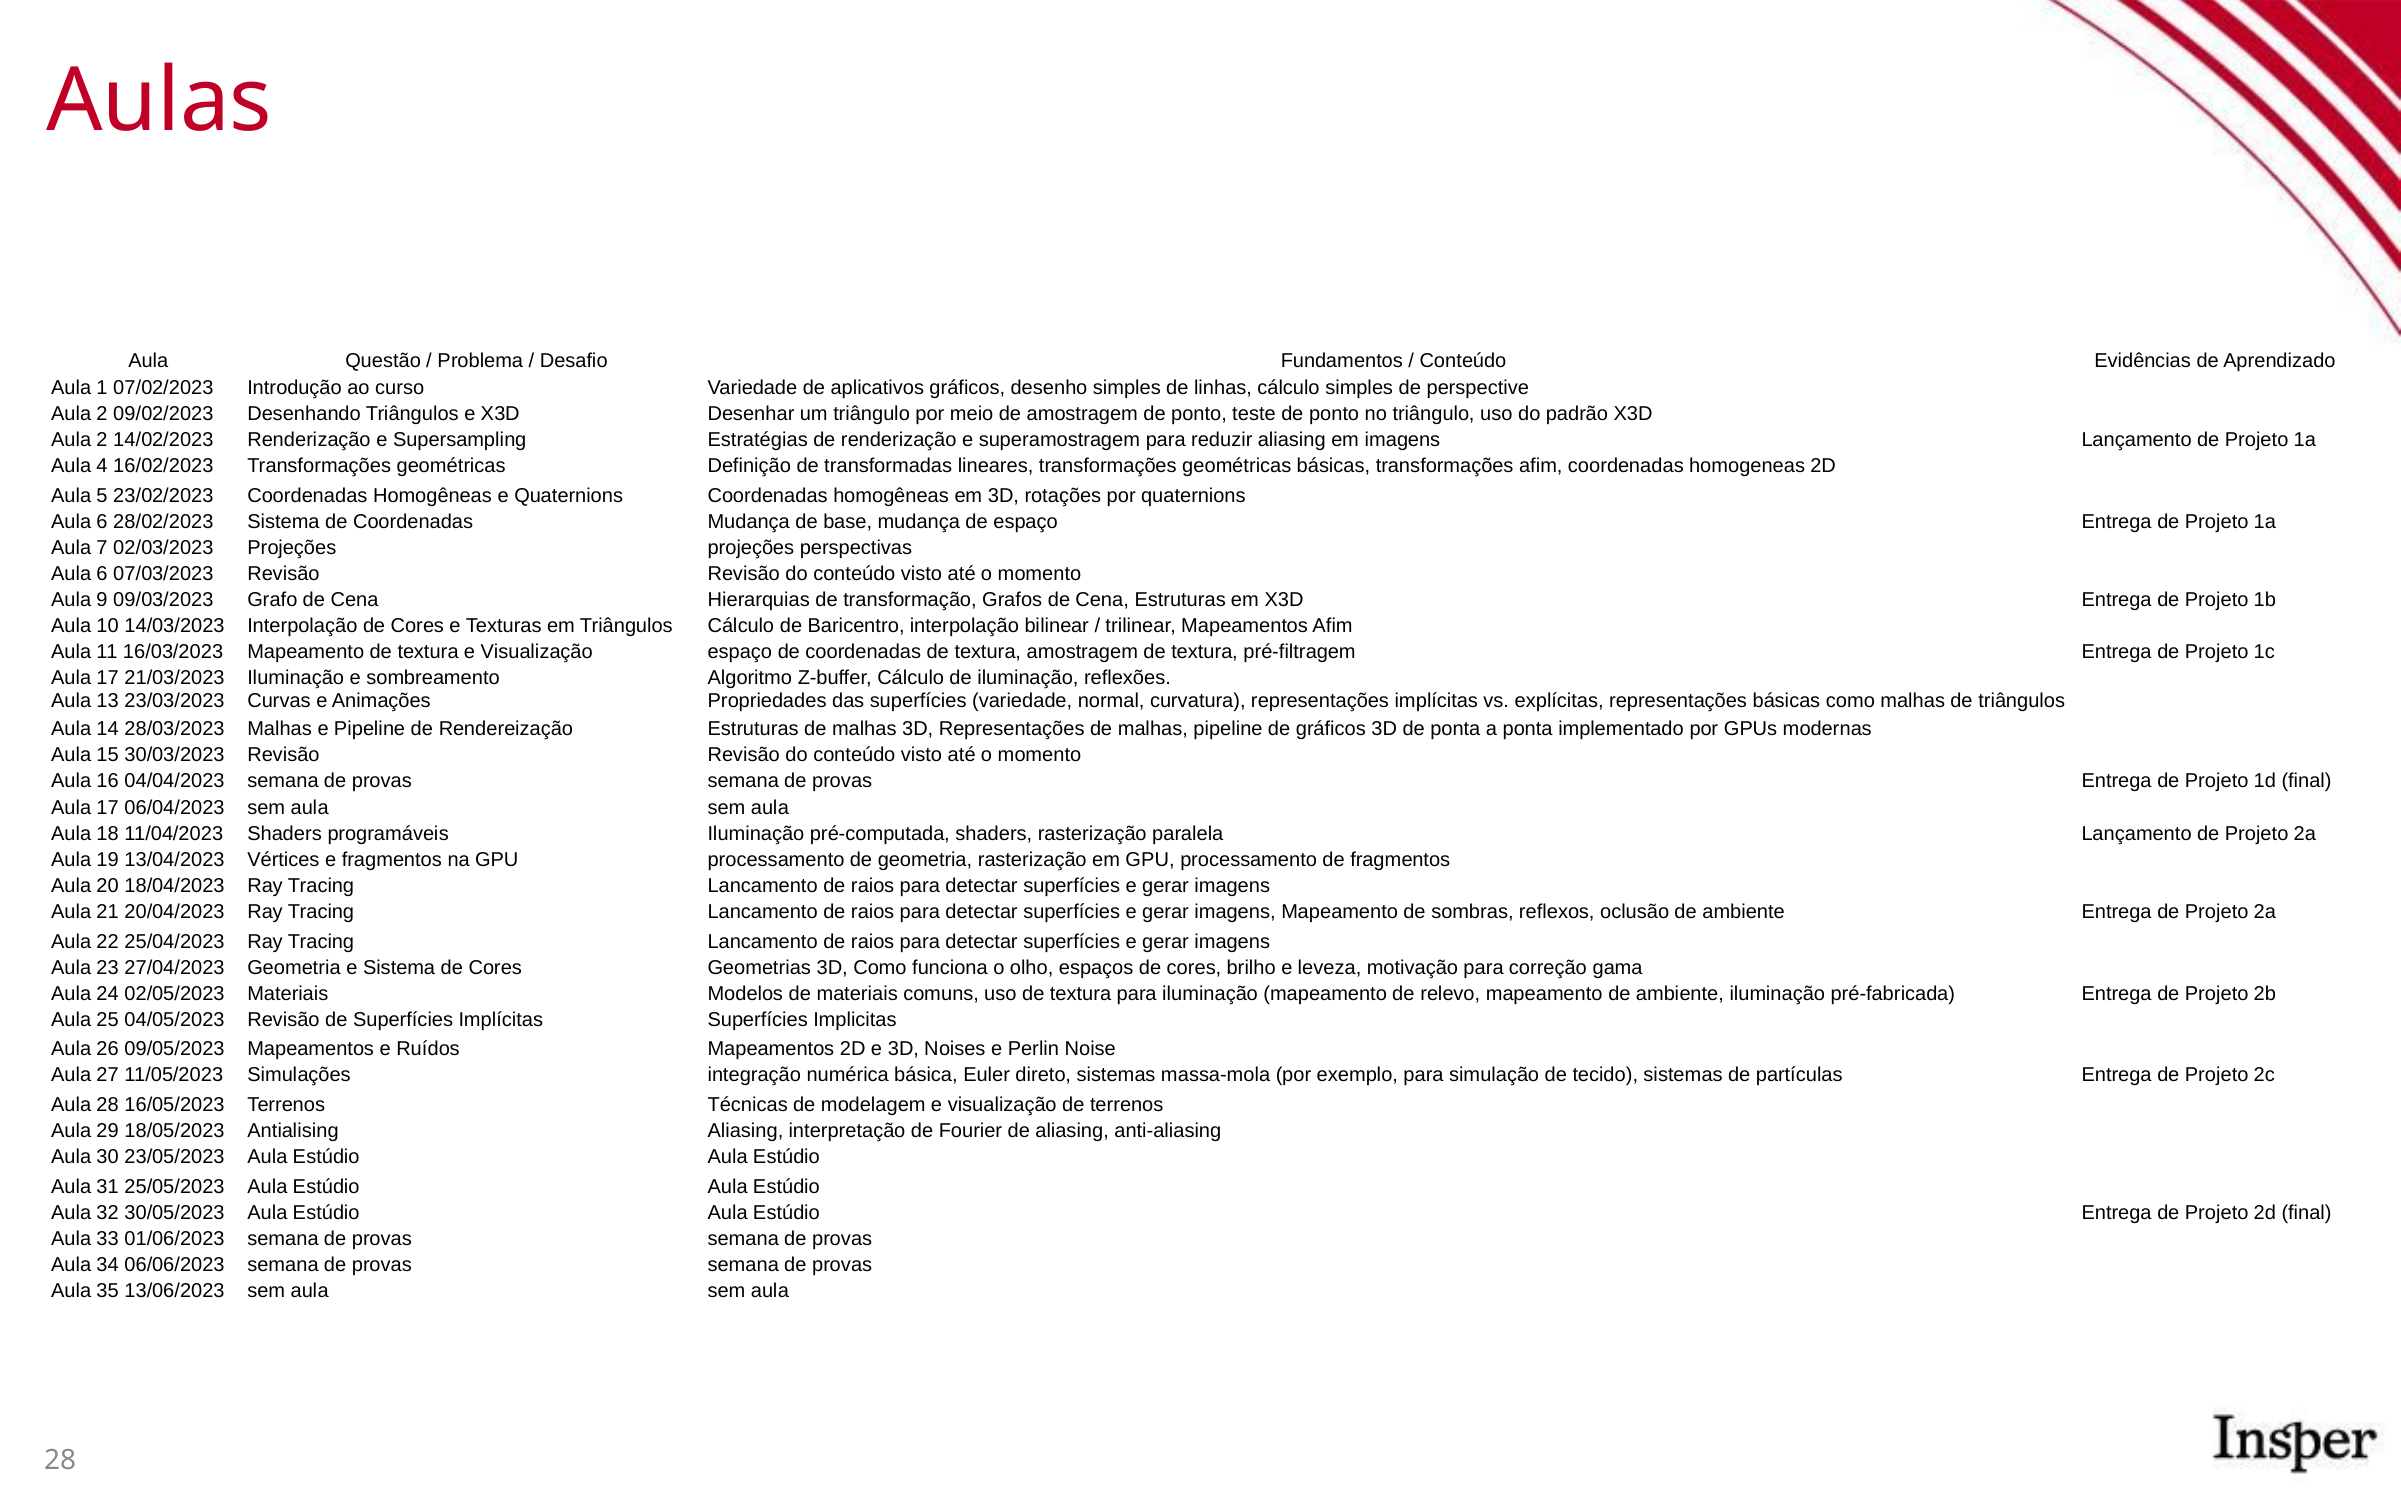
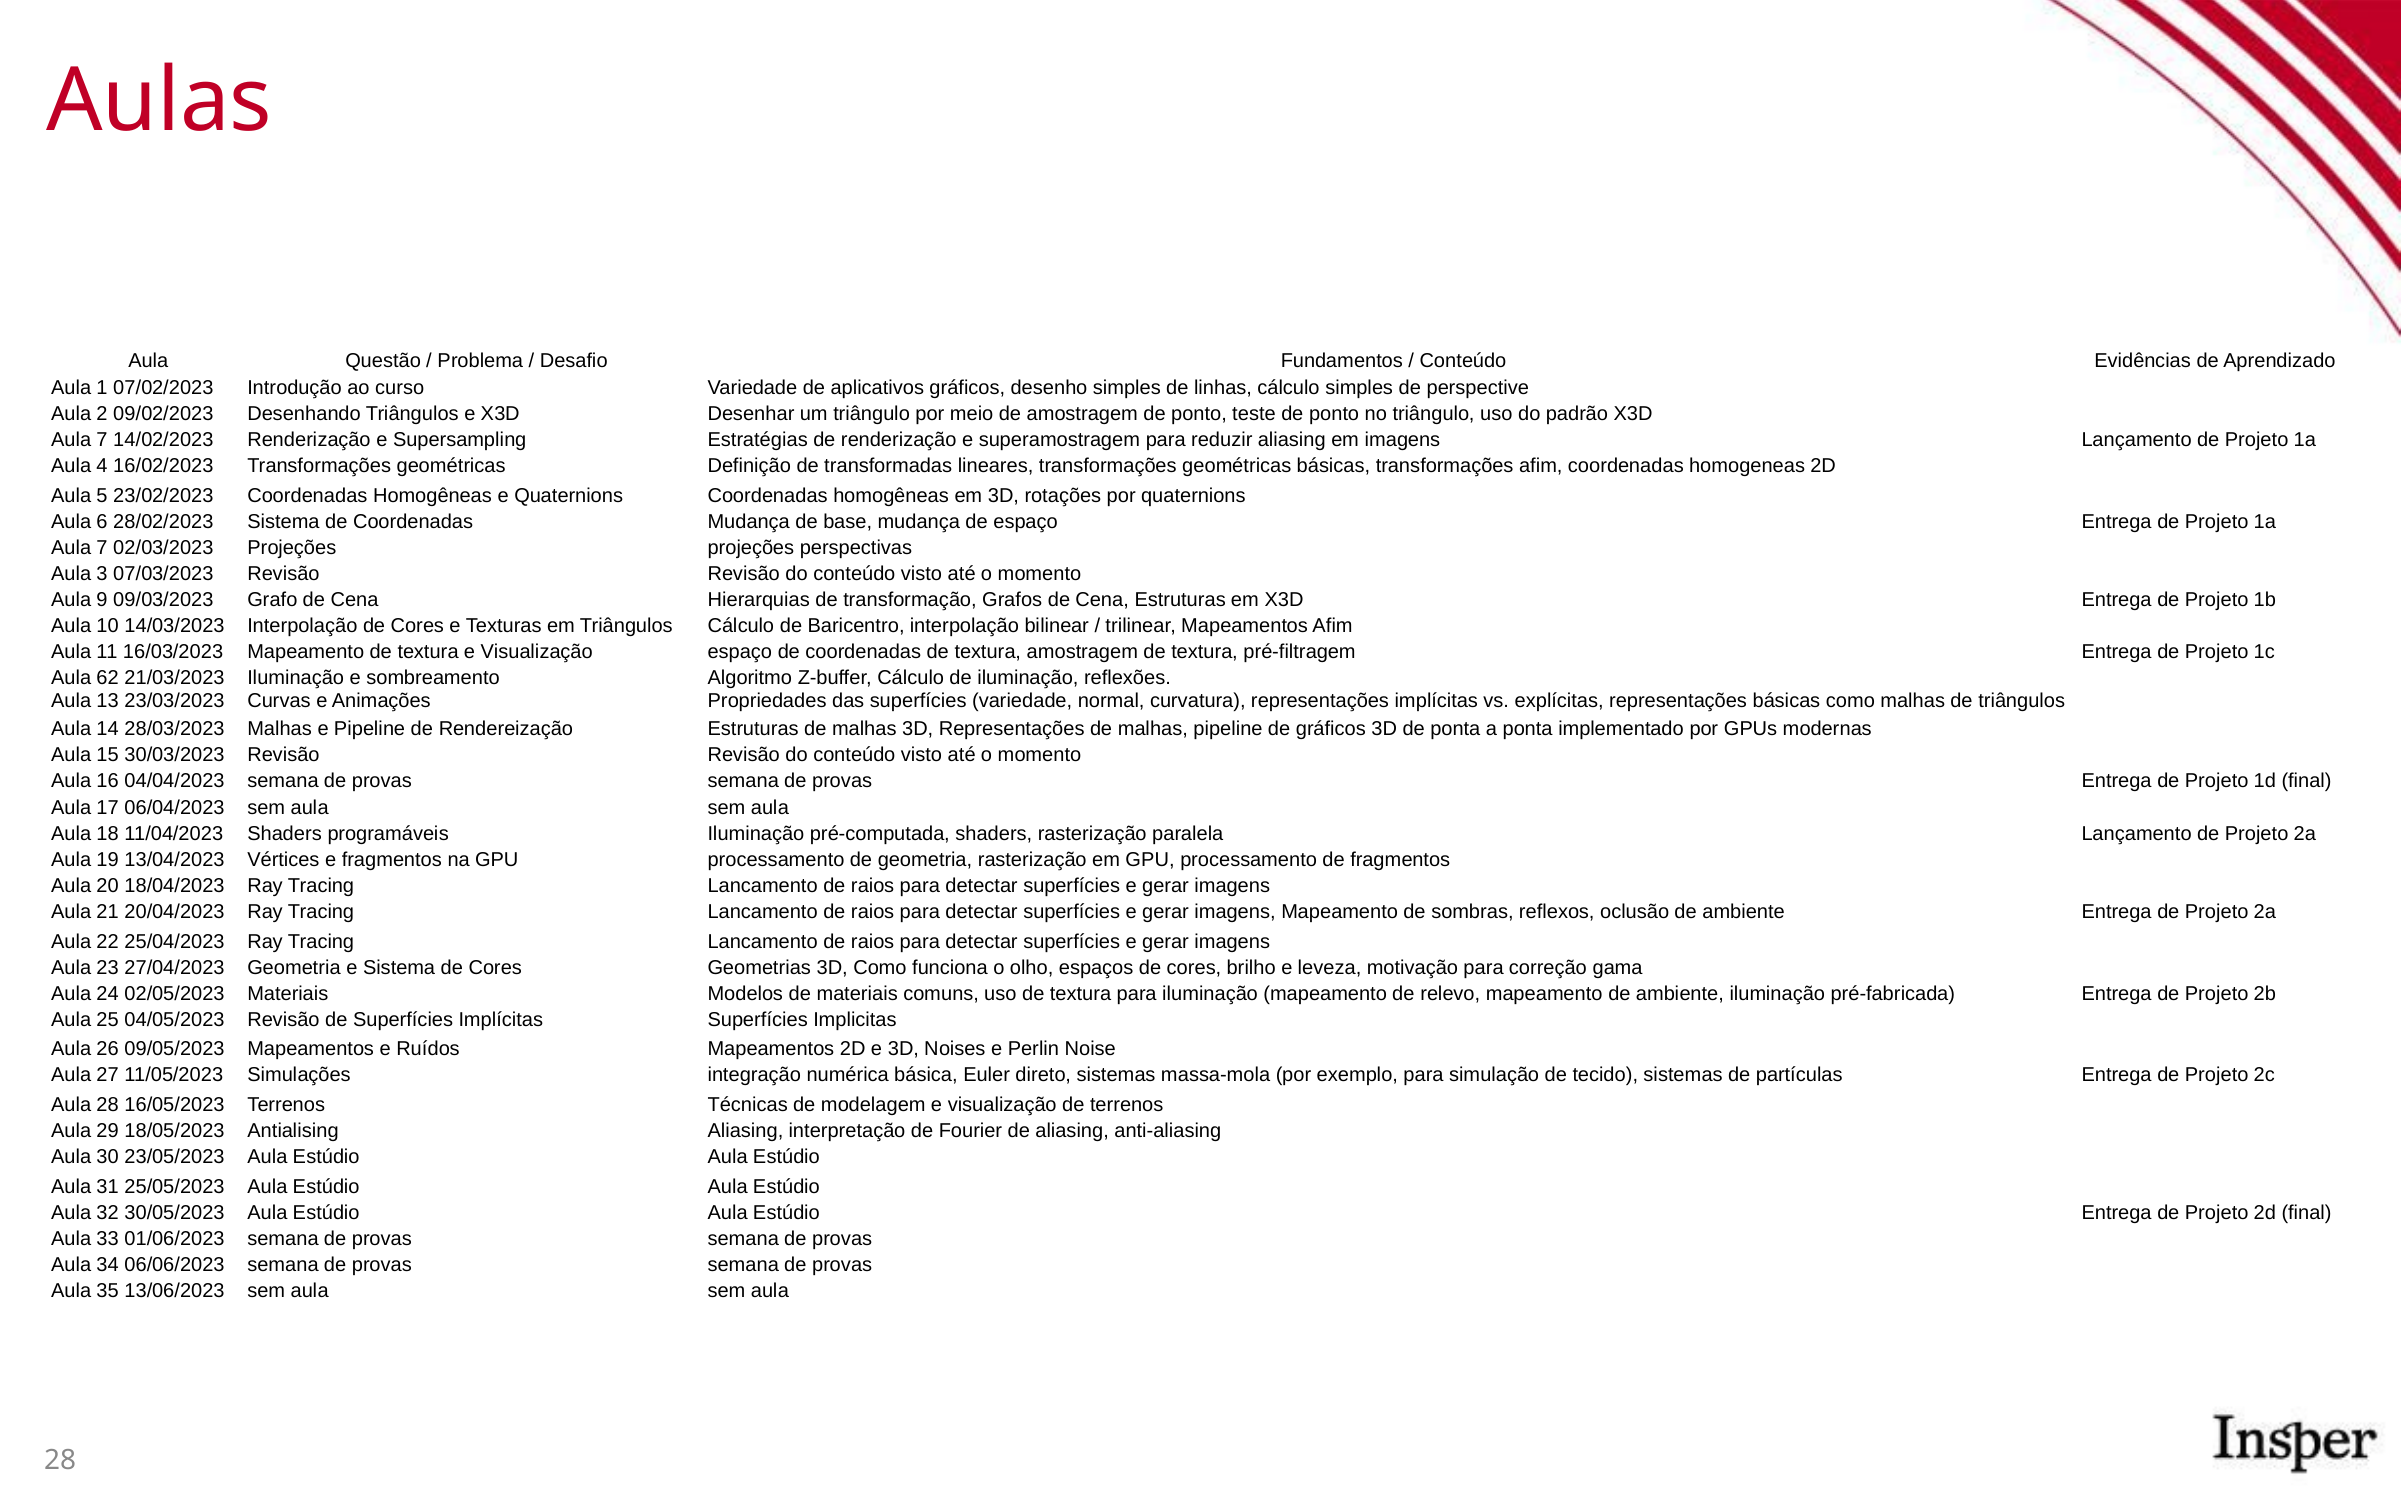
2: 2 -> 7 (102, 440)
6: 6 -> 3 (102, 574)
17: 17 -> 62 (108, 677)
